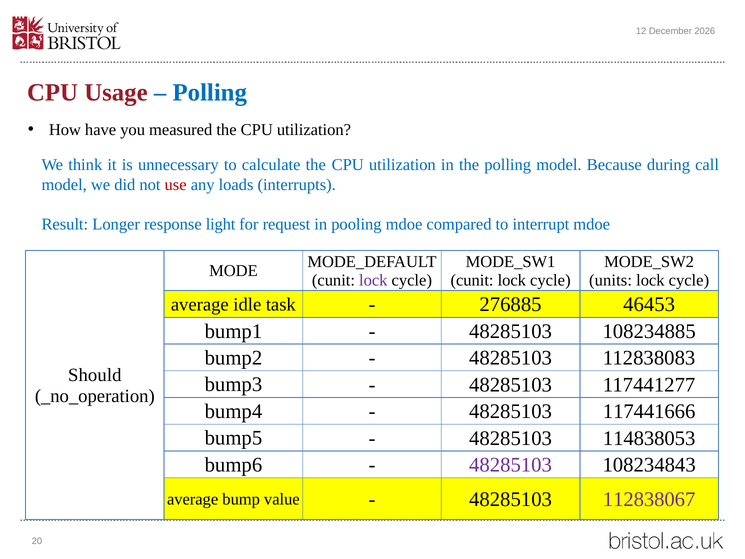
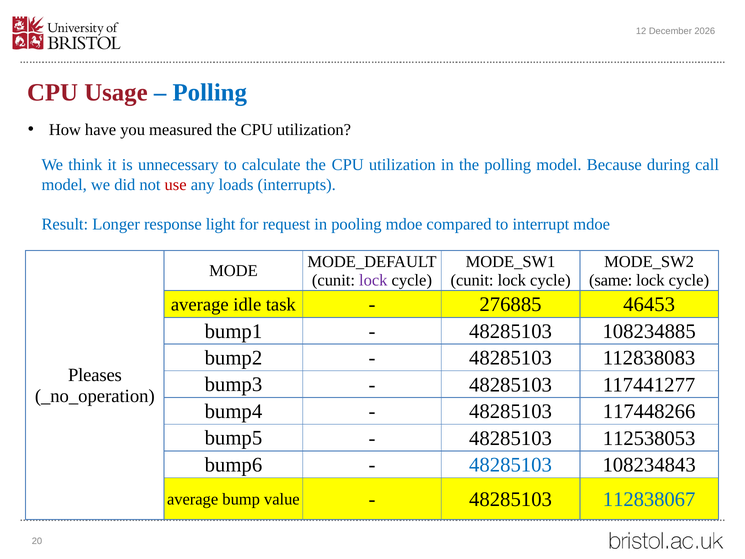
units: units -> same (611, 280)
Should: Should -> Pleases (95, 375)
117441666: 117441666 -> 117448266 (649, 411)
114838053: 114838053 -> 112538053 (649, 438)
48285103 colour: purple -> blue (511, 465)
112838067 colour: purple -> blue (649, 499)
